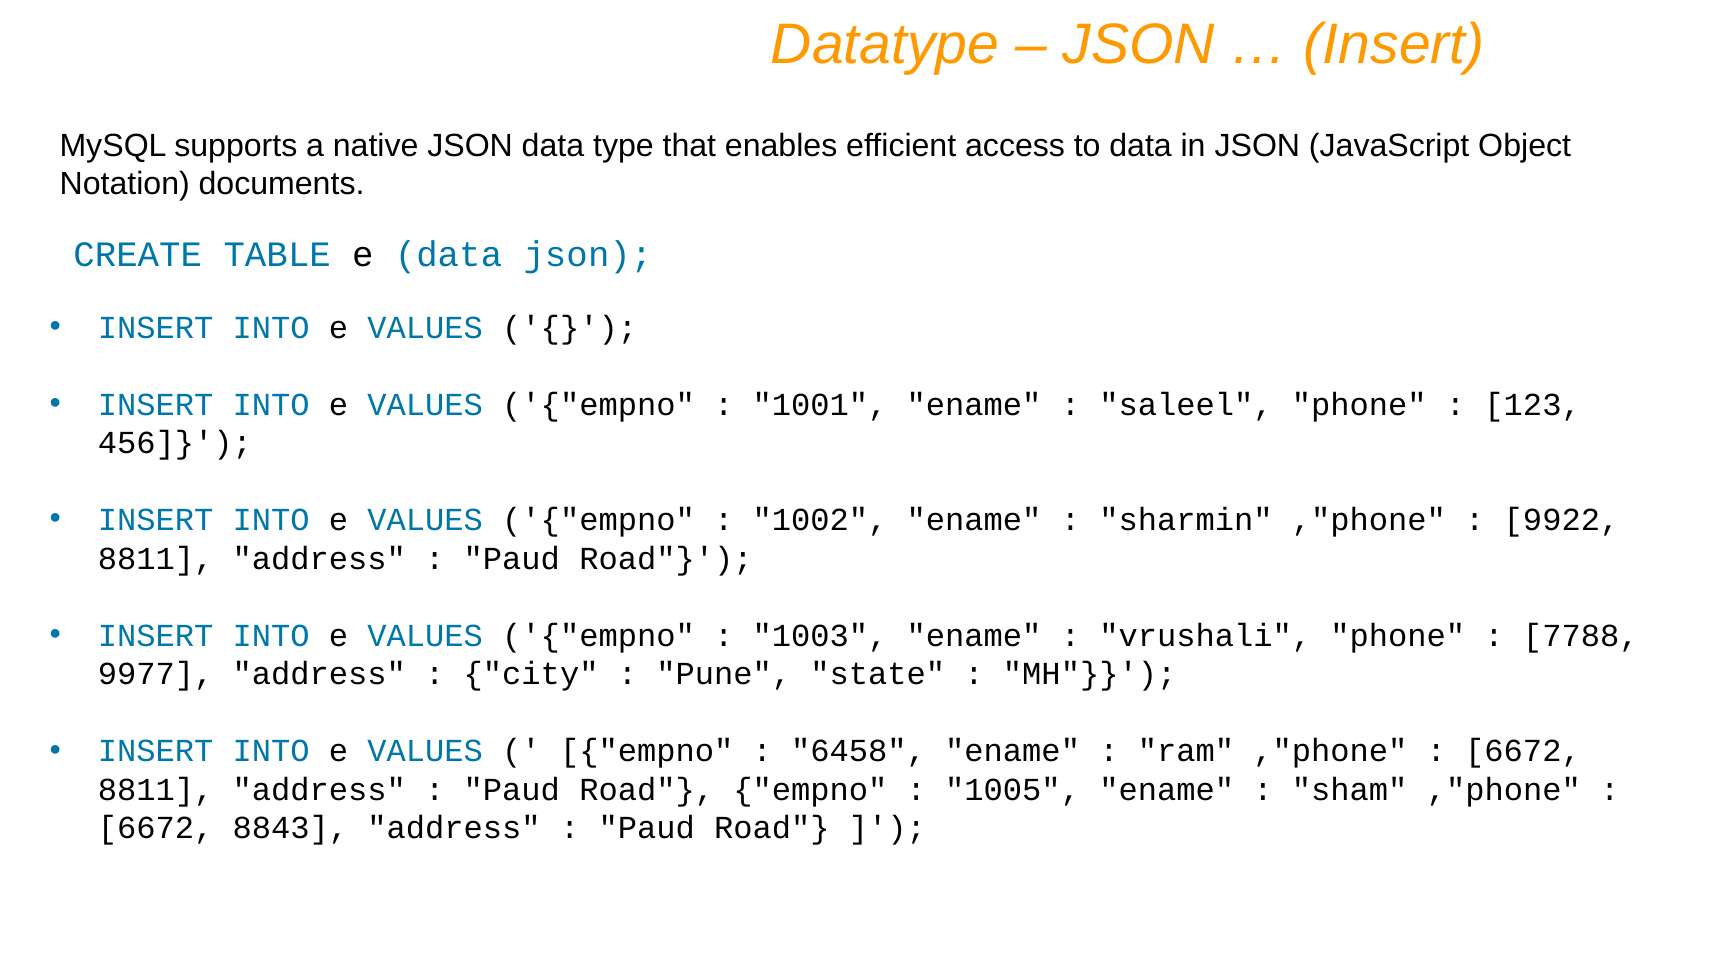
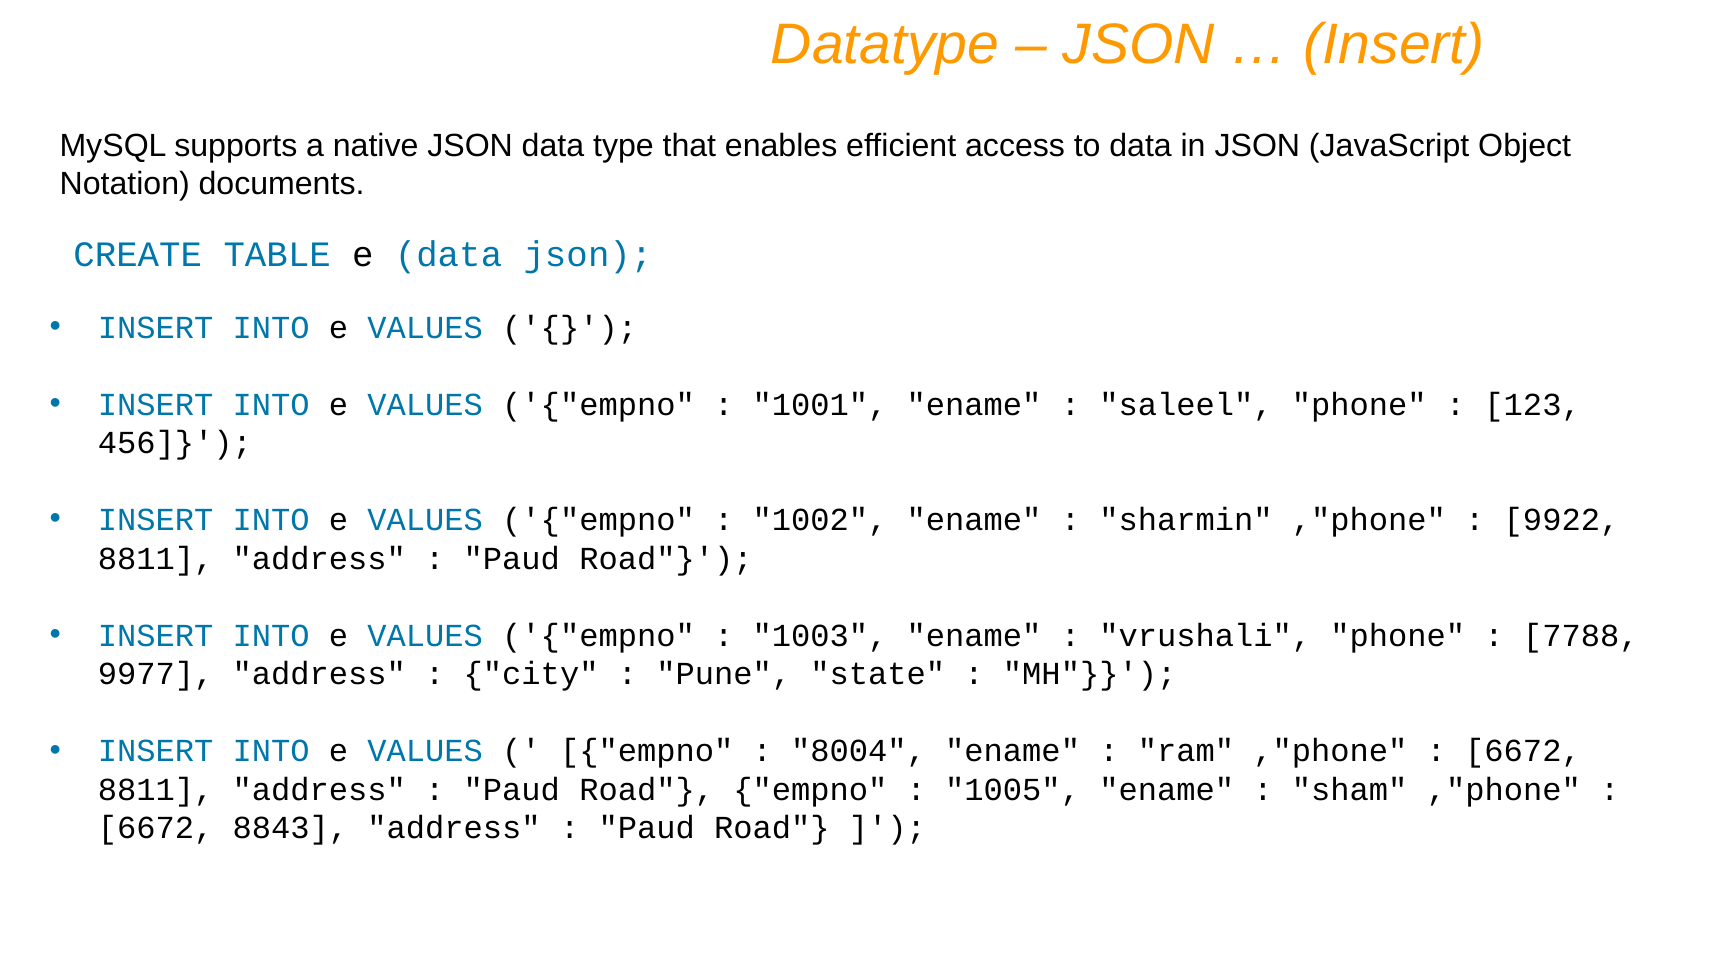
6458: 6458 -> 8004 (859, 751)
